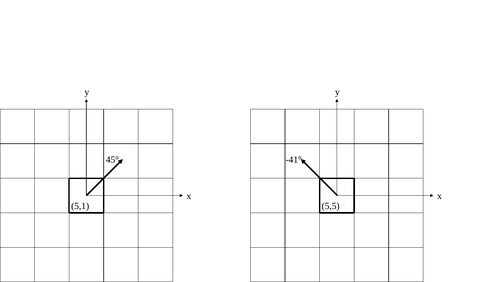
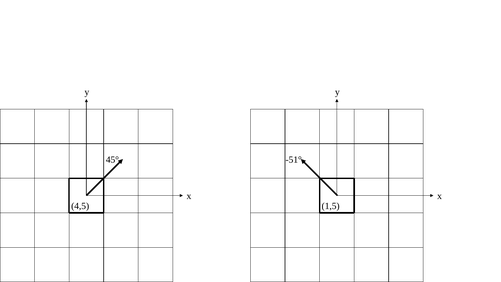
-41°: -41° -> -51° (294, 159)
5,1: 5,1 -> 4,5 (80, 206)
5,5: 5,5 -> 1,5 (331, 206)
